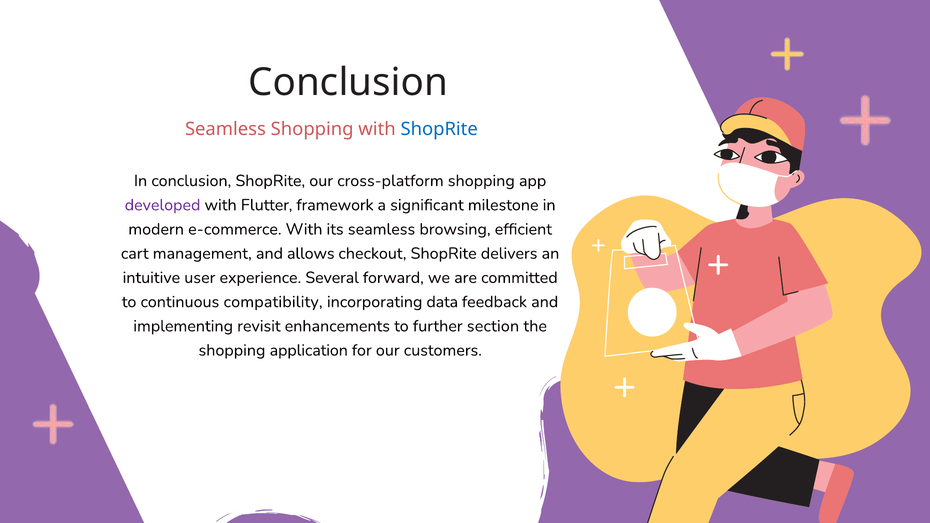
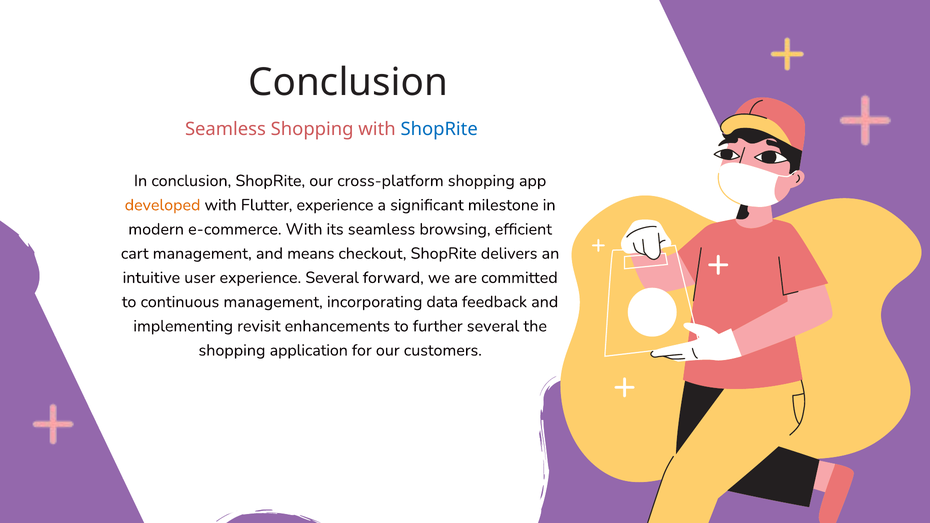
developed colour: purple -> orange (163, 205)
Flutter framework: framework -> experience (335, 205)
allows: allows -> means (311, 253)
continuous compatibility: compatibility -> management (273, 302)
further section: section -> several (493, 326)
